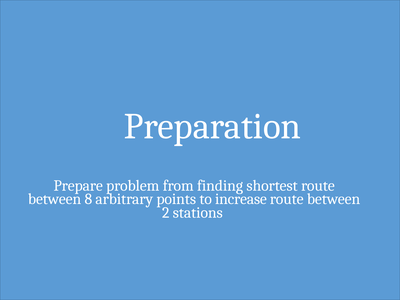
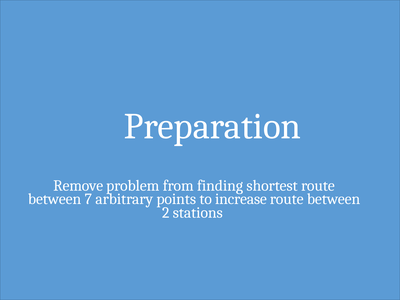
Prepare: Prepare -> Remove (78, 186)
8: 8 -> 7 (88, 199)
